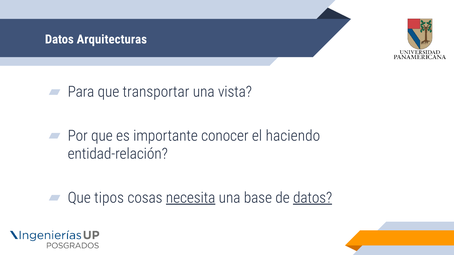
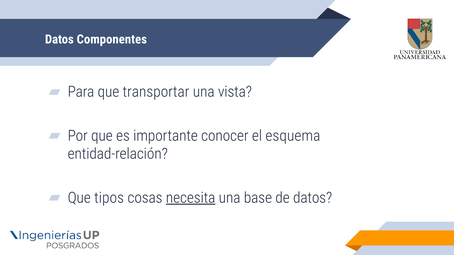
Arquitecturas: Arquitecturas -> Componentes (112, 39)
haciendo: haciendo -> esquema (293, 136)
datos underline: present -> none (313, 198)
